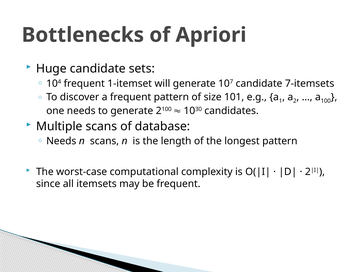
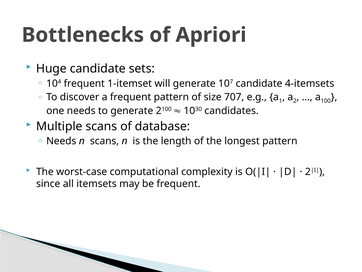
7-itemsets: 7-itemsets -> 4-itemsets (310, 83)
101: 101 -> 707 (234, 97)
